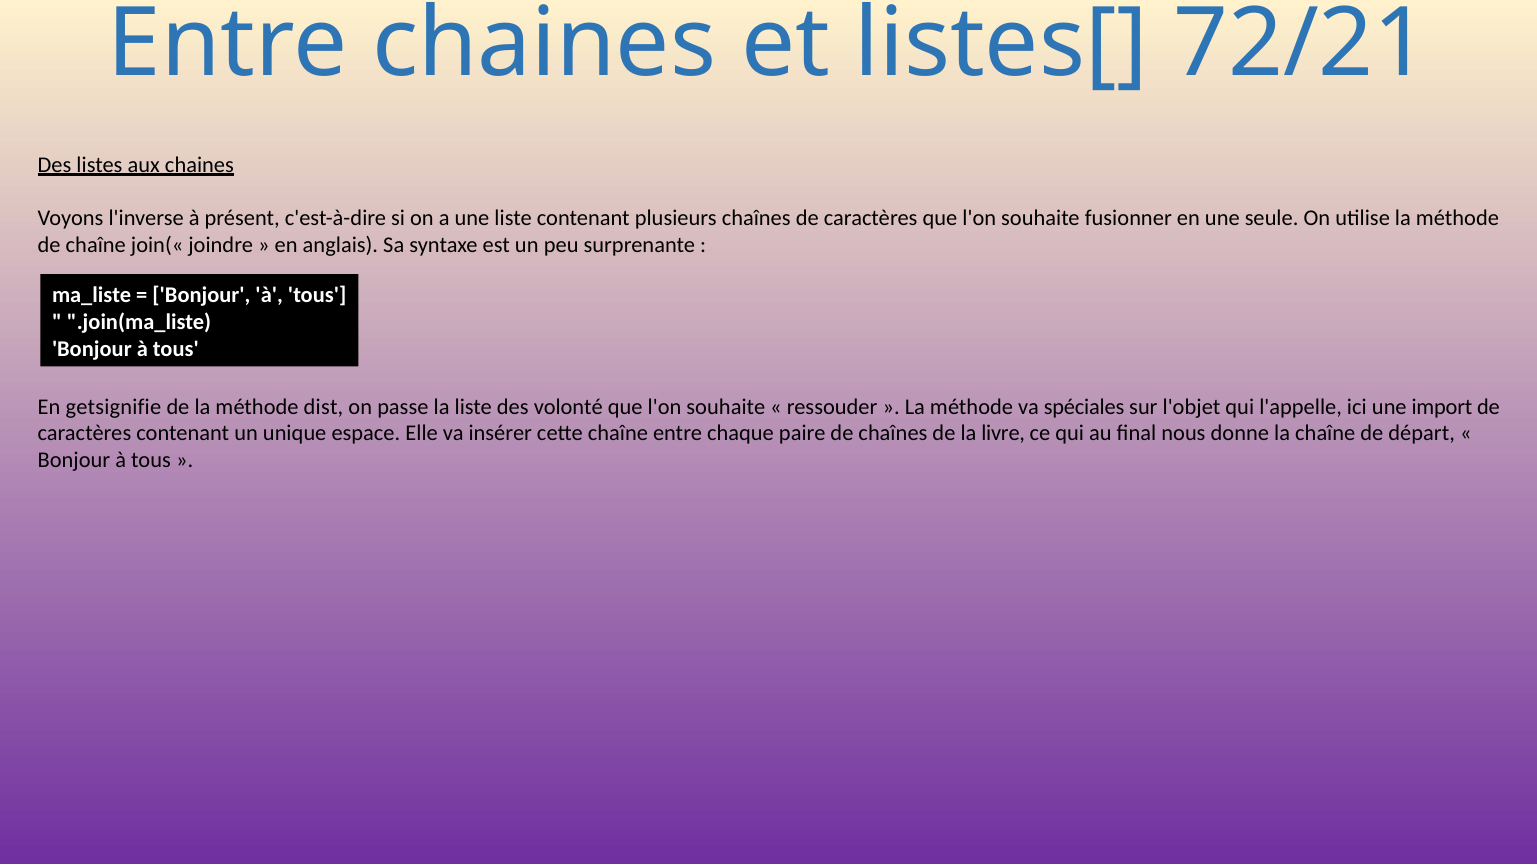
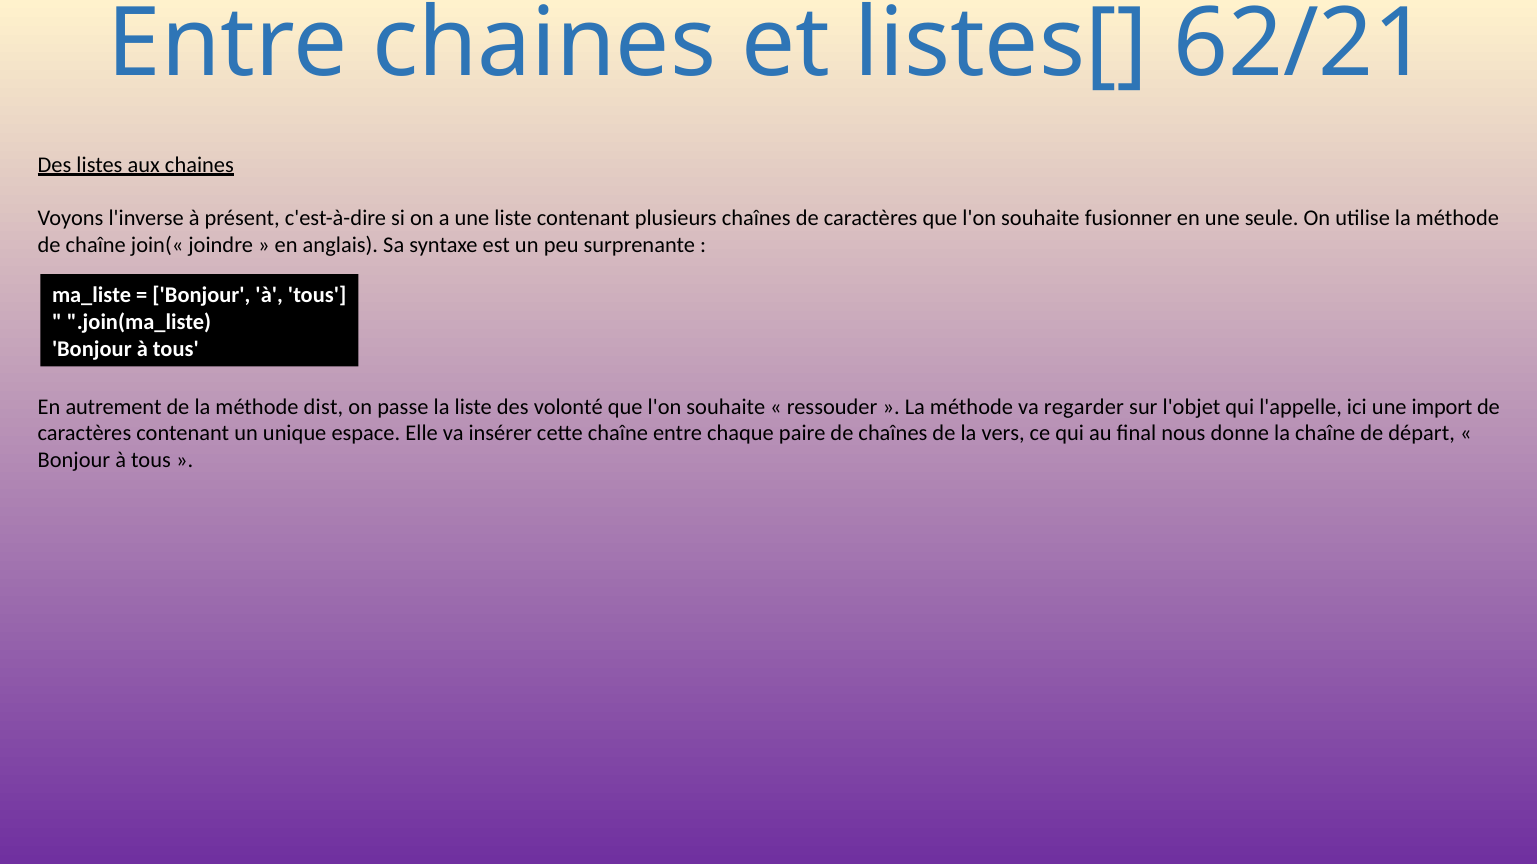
72/21: 72/21 -> 62/21 (1301, 44)
getsignifie: getsignifie -> autrement (114, 406)
spéciales: spéciales -> regarder (1084, 406)
livre: livre -> vers (1003, 433)
